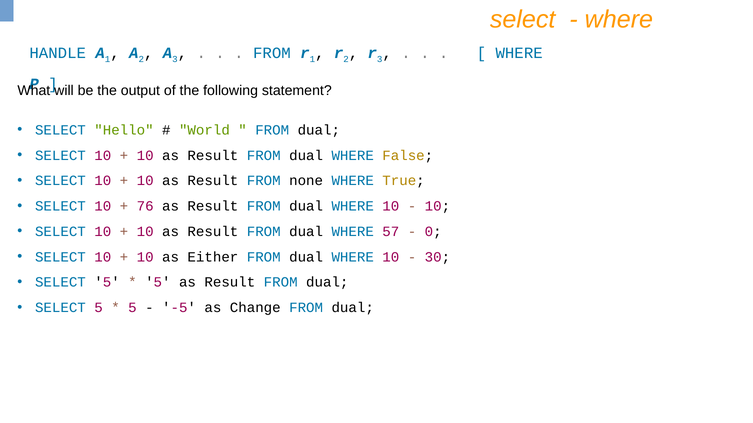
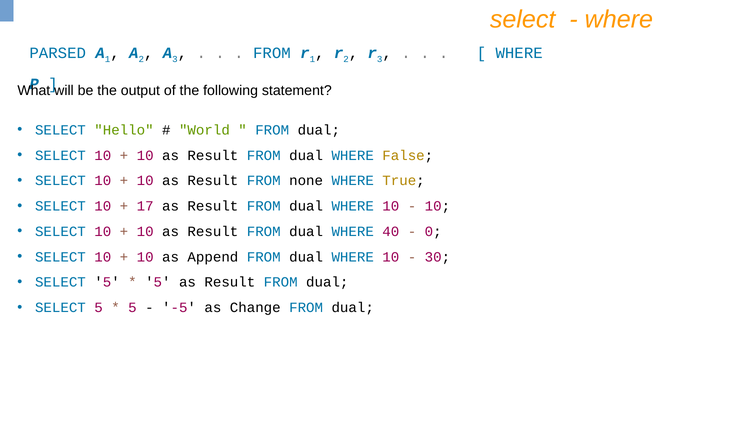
HANDLE: HANDLE -> PARSED (58, 53)
76: 76 -> 17 (145, 206)
57: 57 -> 40 (391, 232)
Either: Either -> Append (213, 257)
